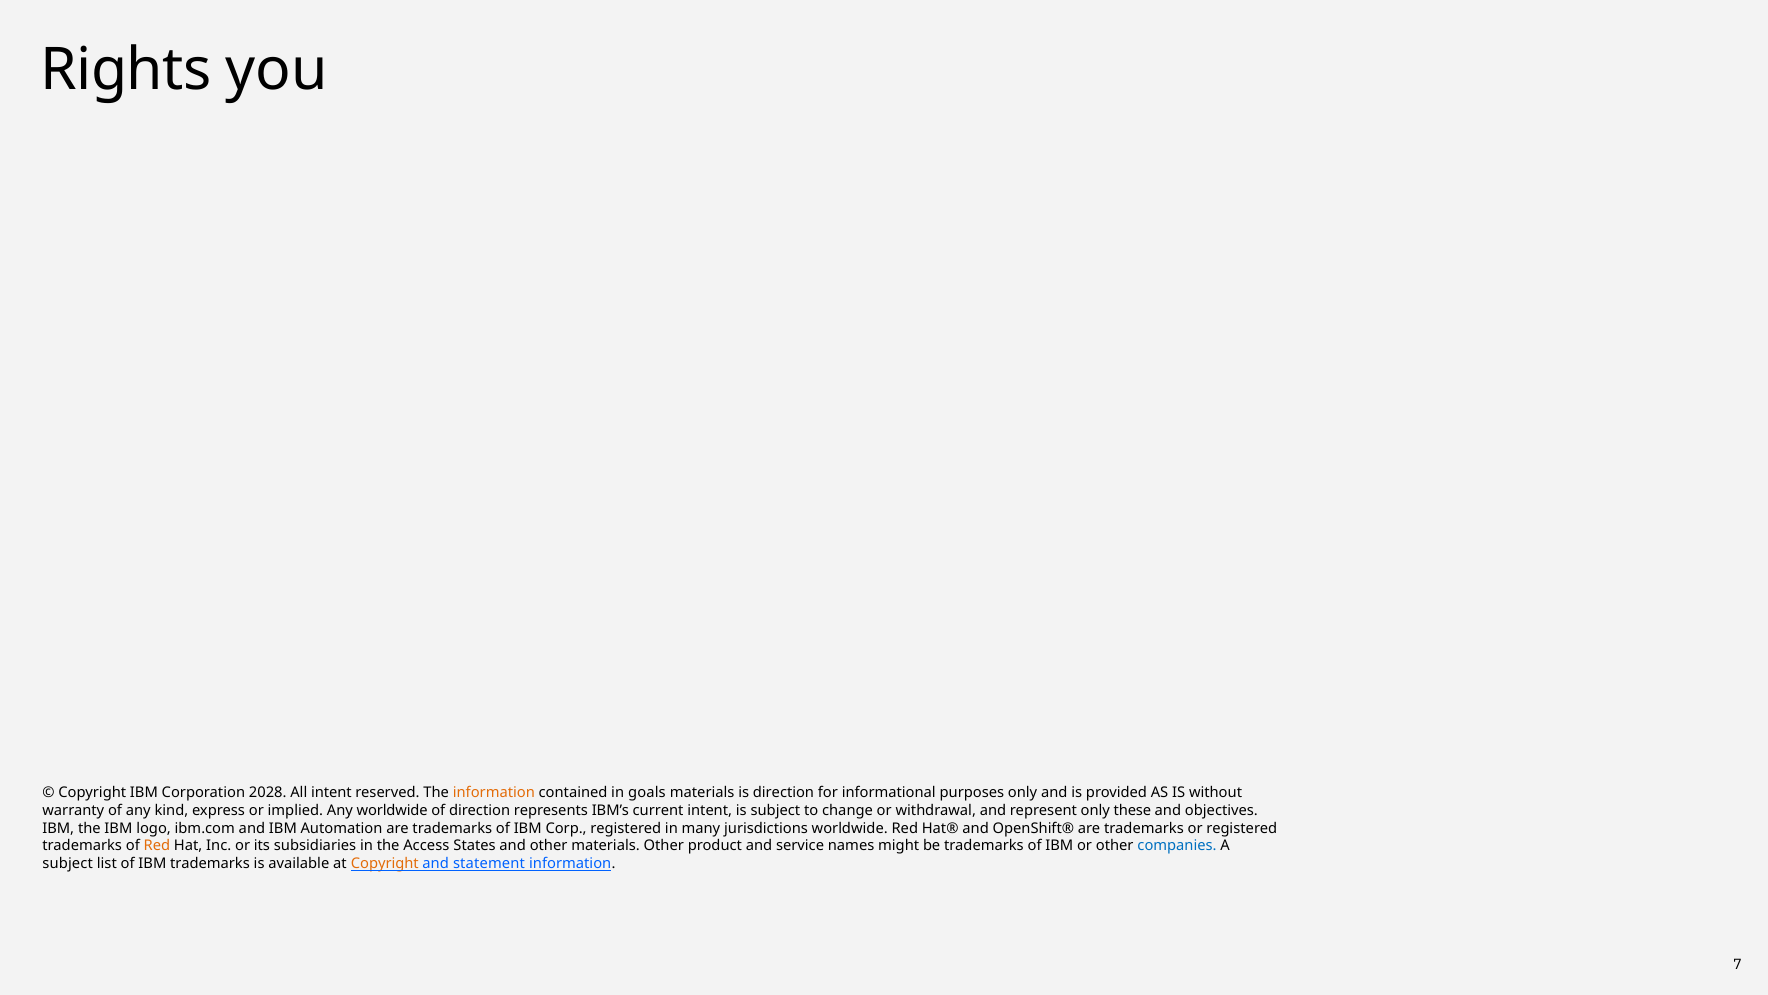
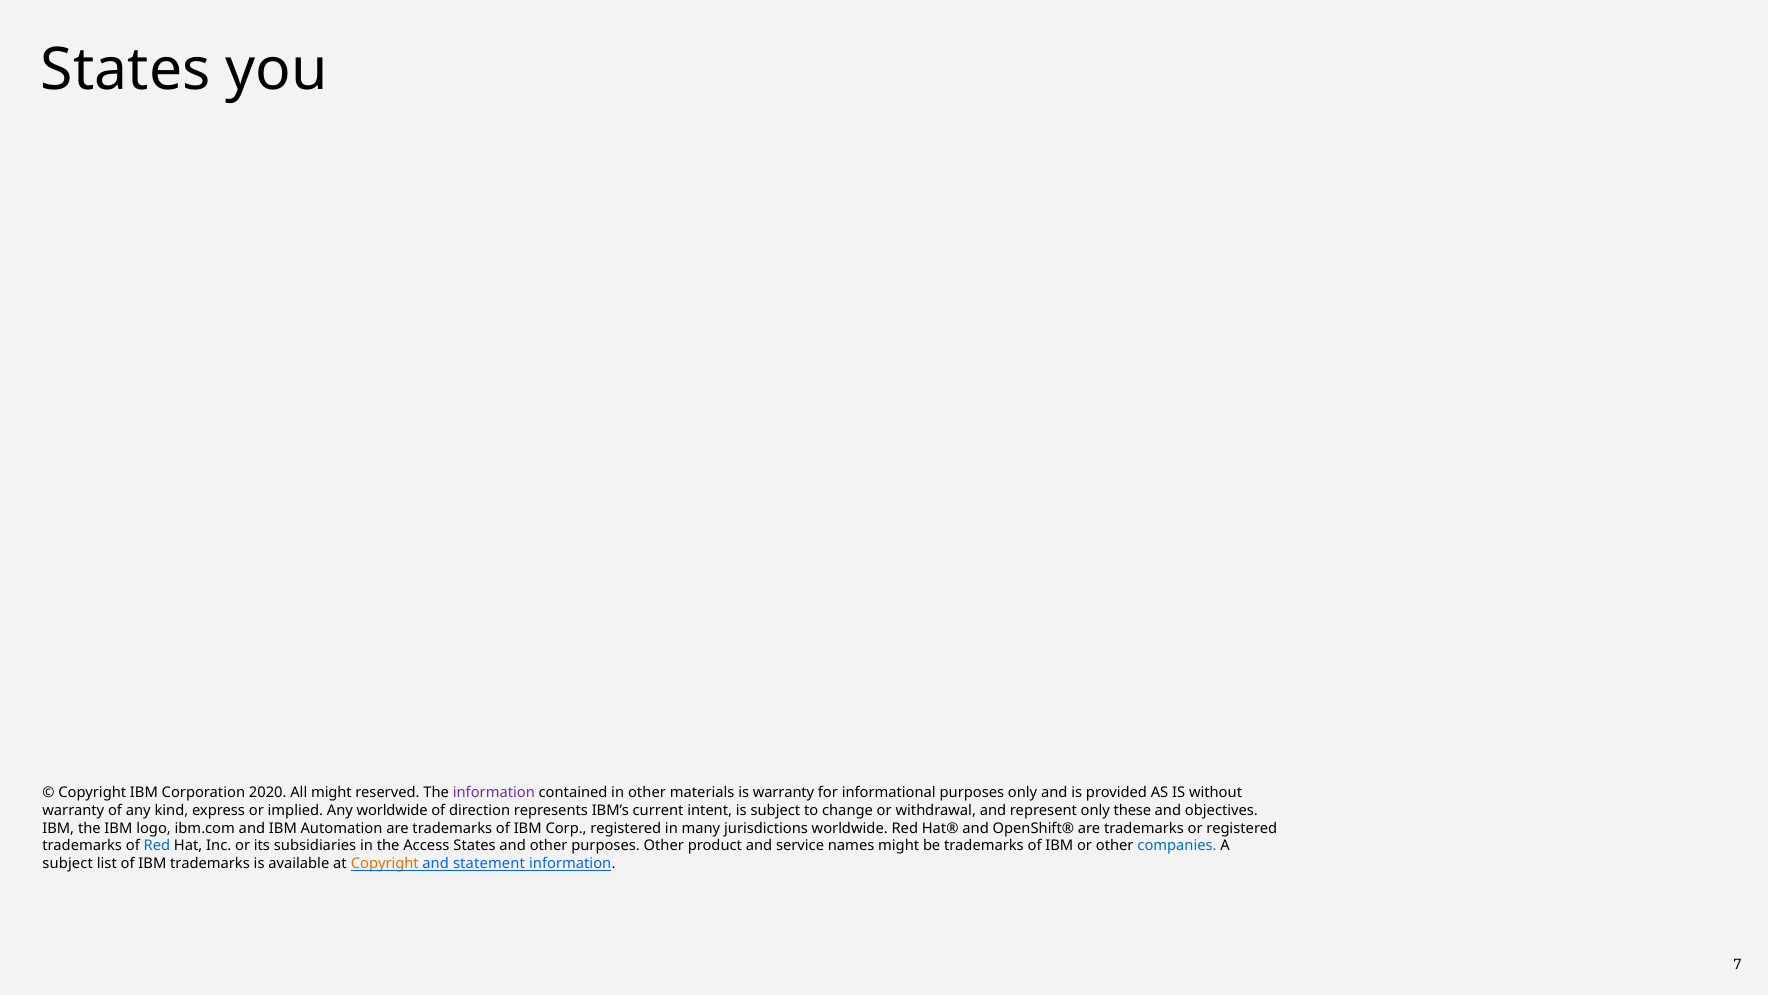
Rights: Rights -> States (126, 70)
2028: 2028 -> 2020 (268, 793)
All intent: intent -> might (331, 793)
information colour: orange -> purple (494, 793)
in goals: goals -> other (647, 793)
is direction: direction -> warranty (784, 793)
Red colour: orange -> blue (157, 846)
other materials: materials -> purposes (606, 846)
